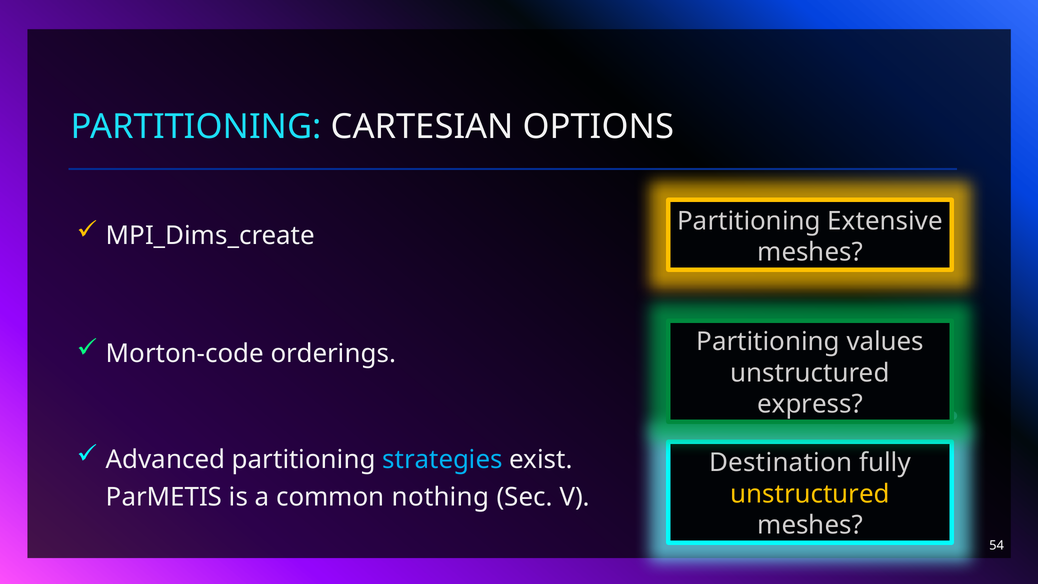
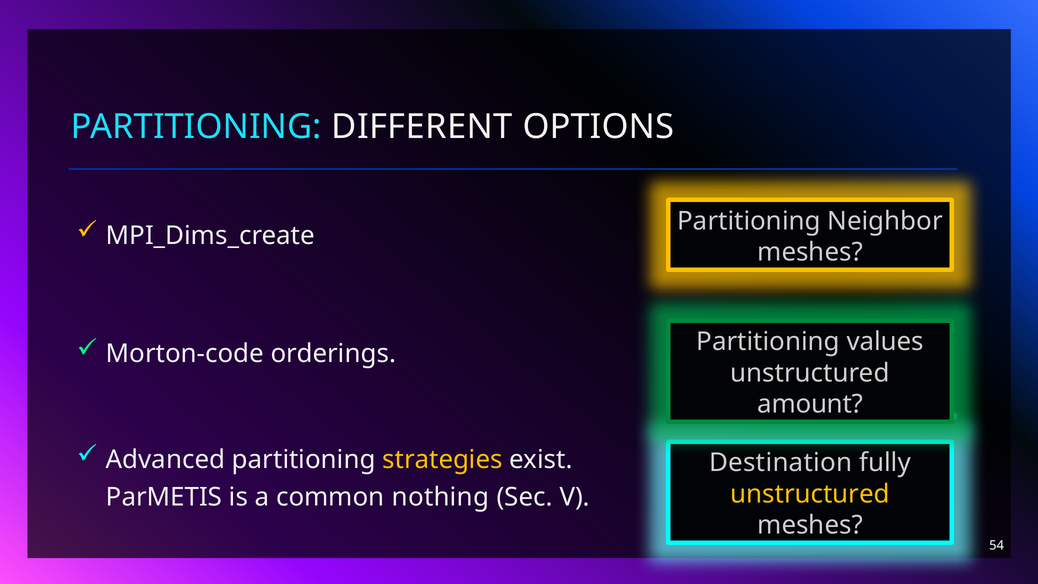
CARTESIAN: CARTESIAN -> DIFFERENT (422, 127)
Extensive: Extensive -> Neighbor (885, 221)
express: express -> amount (810, 404)
strategies colour: light blue -> yellow (442, 460)
